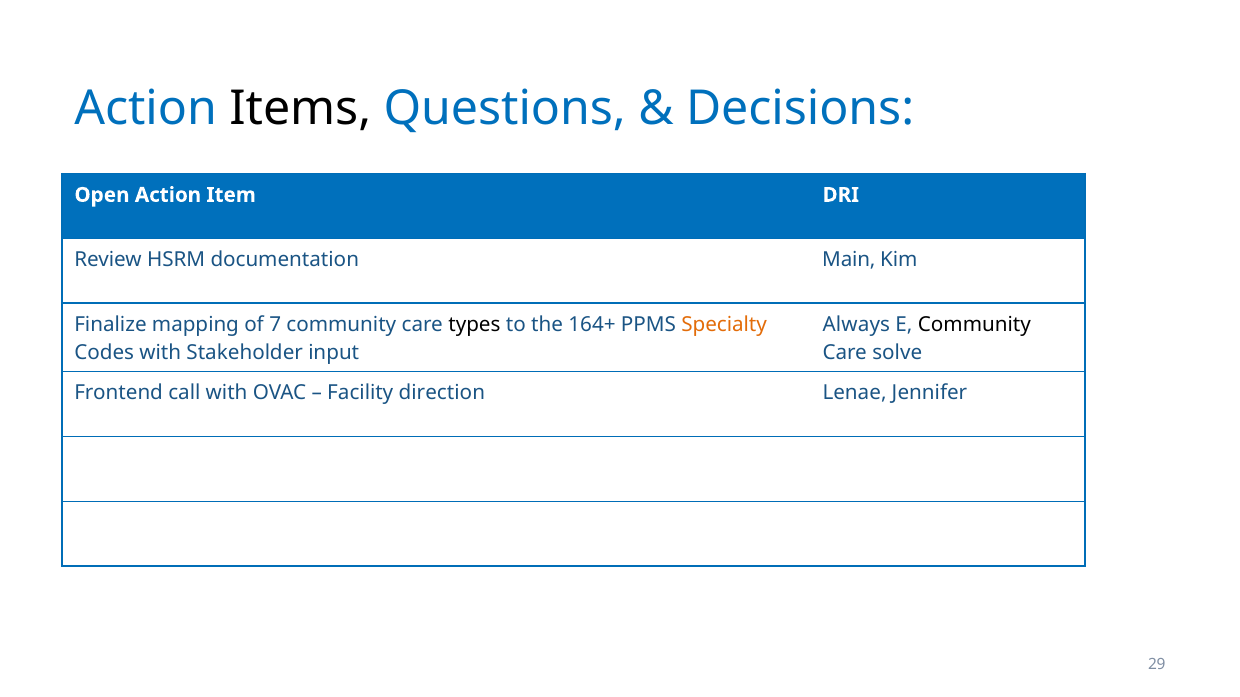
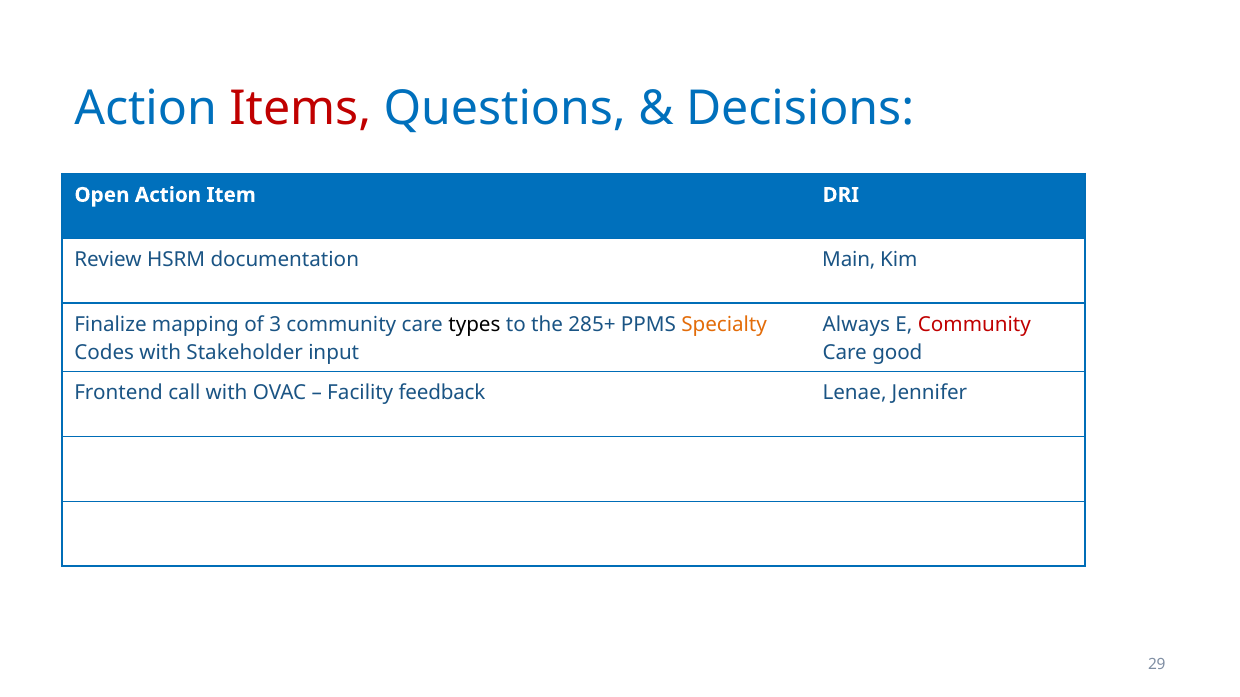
Items colour: black -> red (300, 108)
7: 7 -> 3 (275, 325)
164+: 164+ -> 285+ (592, 325)
Community colour: black -> red (974, 325)
solve: solve -> good (897, 353)
direction: direction -> feedback (442, 393)
